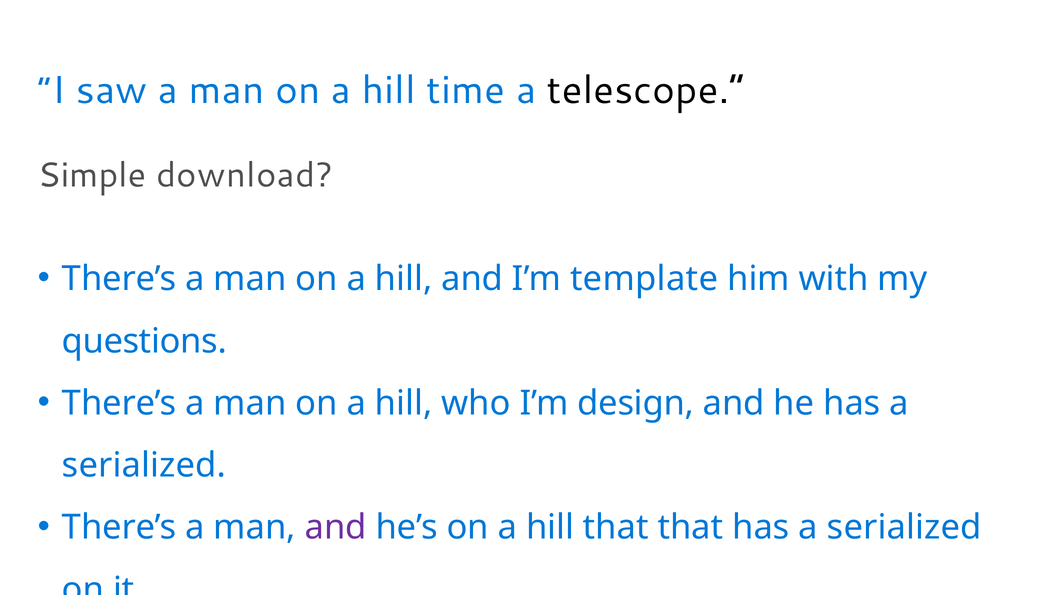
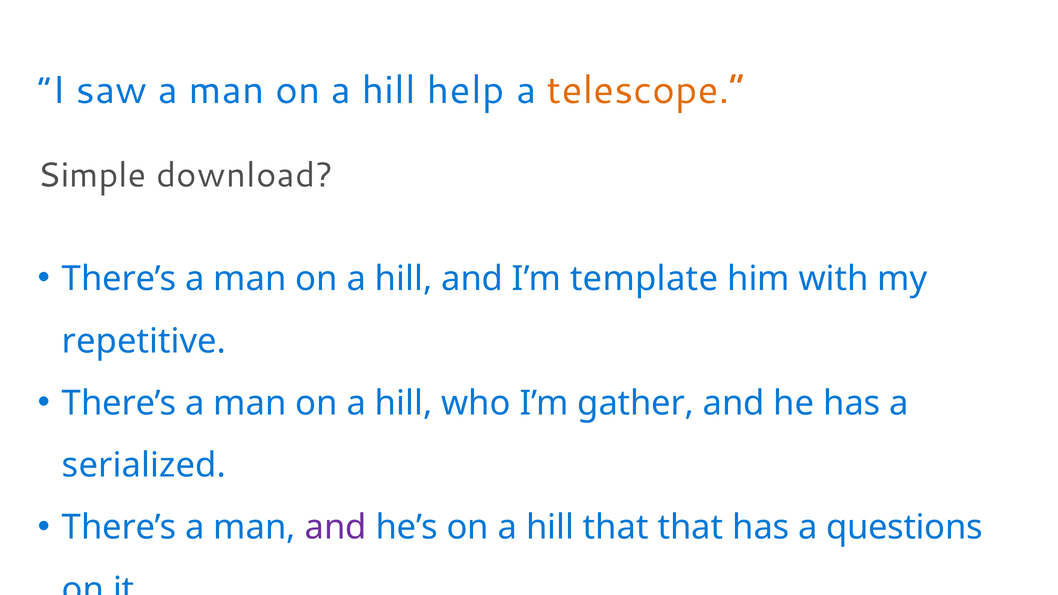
time: time -> help (466, 90)
telescope colour: black -> orange (646, 90)
questions: questions -> repetitive (144, 341)
design: design -> gather (636, 403)
serialized: serialized -> questions (904, 528)
